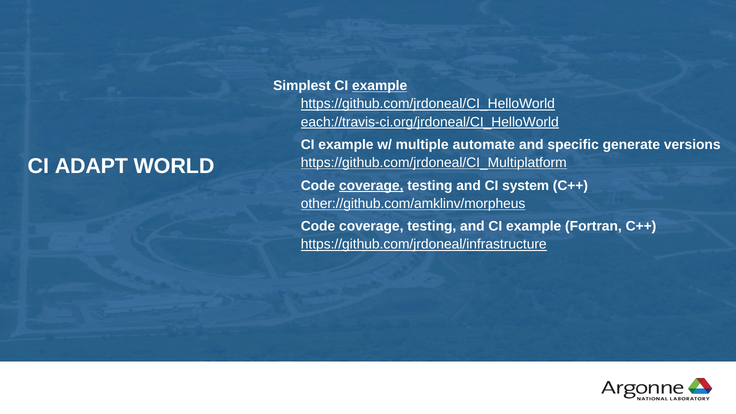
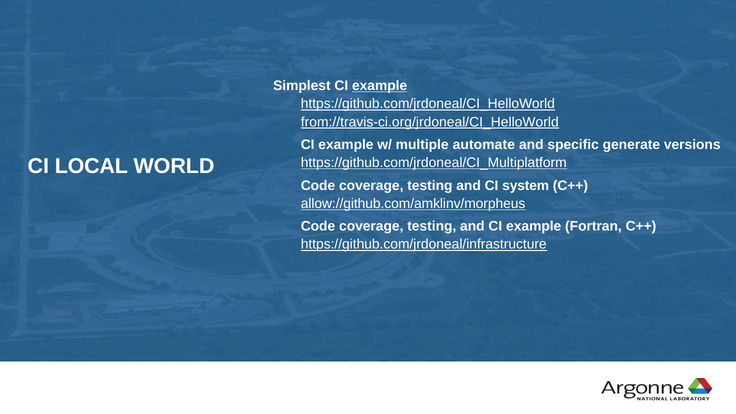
each://travis-ci.org/jrdoneal/CI_HelloWorld: each://travis-ci.org/jrdoneal/CI_HelloWorld -> from://travis-ci.org/jrdoneal/CI_HelloWorld (430, 122)
ADAPT: ADAPT -> LOCAL (91, 166)
coverage underline: present -> none (371, 185)
other://github.com/amklinv/morpheus: other://github.com/amklinv/morpheus -> allow://github.com/amklinv/morpheus (413, 204)
